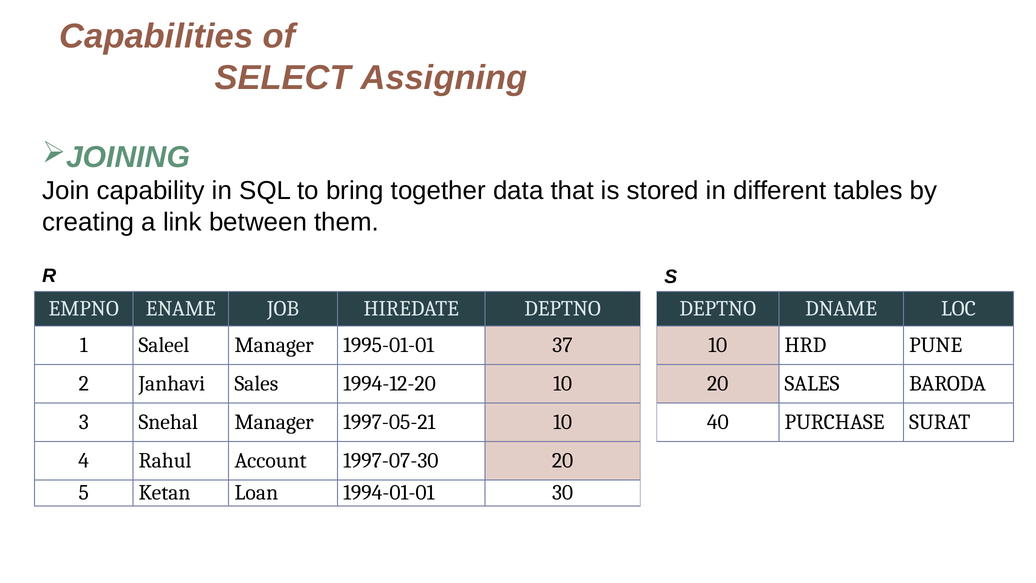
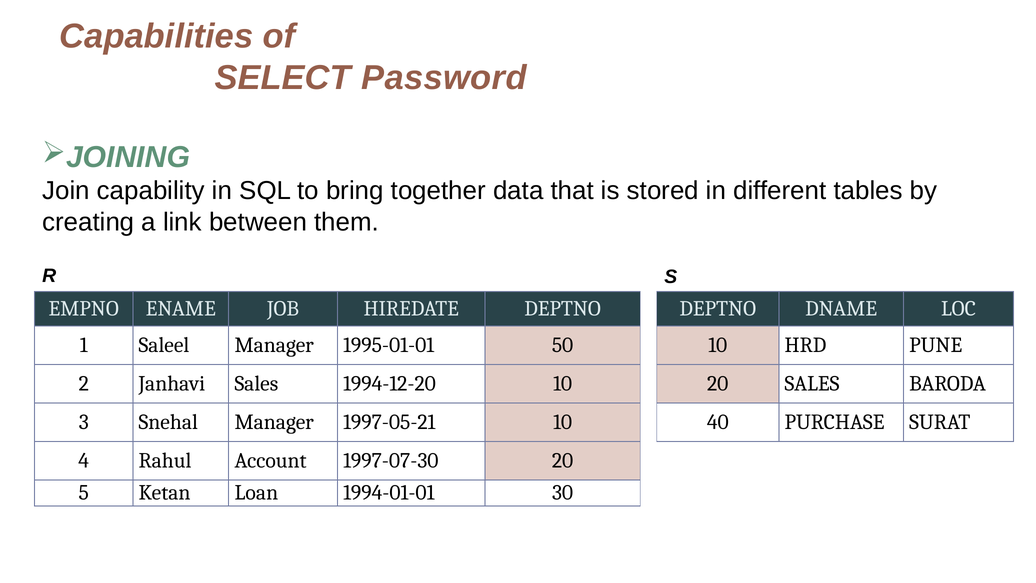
Assigning: Assigning -> Password (444, 78)
37: 37 -> 50 (563, 345)
